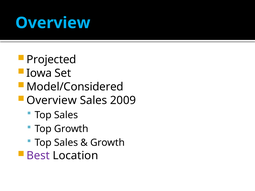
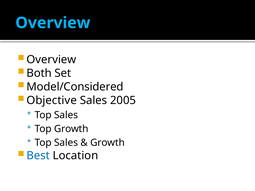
Projected: Projected -> Overview (51, 60)
Iowa: Iowa -> Both (39, 73)
Overview: Overview -> Objective (52, 100)
2009: 2009 -> 2005 (123, 100)
Best colour: purple -> blue (38, 156)
